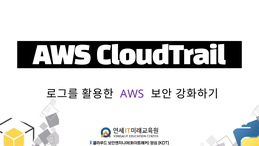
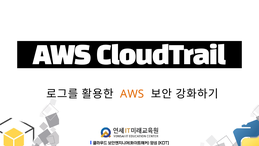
AWS colour: purple -> orange (132, 94)
